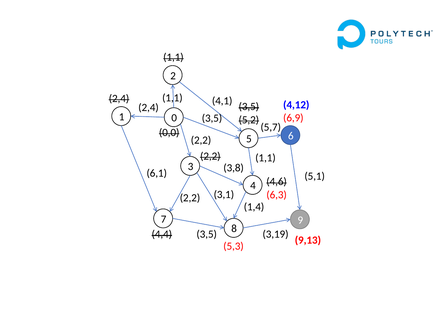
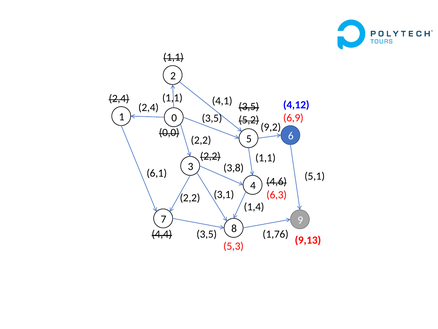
5,7: 5,7 -> 9,2 (271, 127)
3,19: 3,19 -> 1,76 (276, 234)
